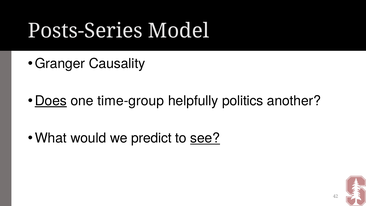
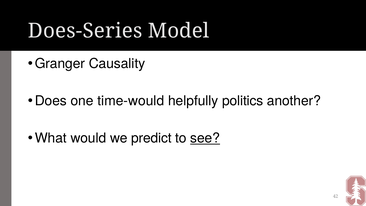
Posts-Series: Posts-Series -> Does-Series (85, 31)
Does underline: present -> none (51, 101)
time-group: time-group -> time-would (131, 101)
